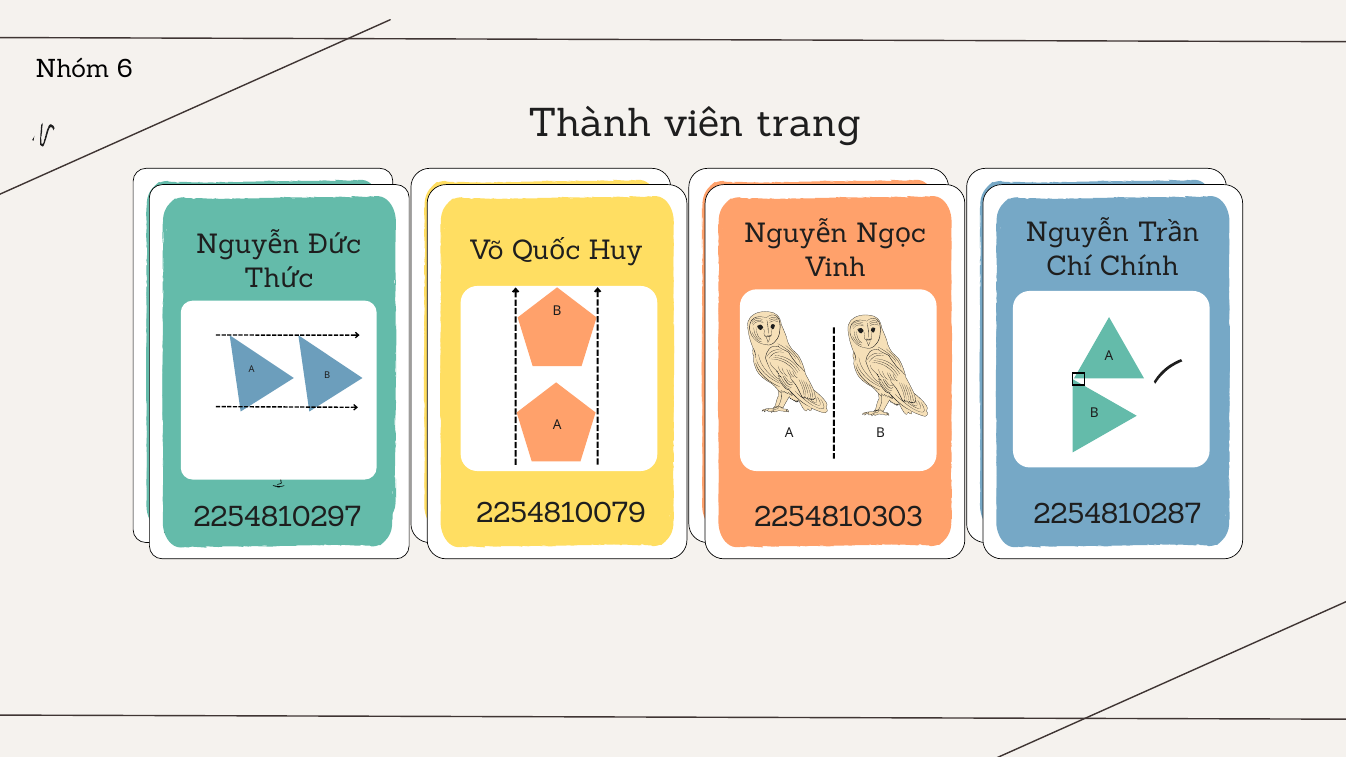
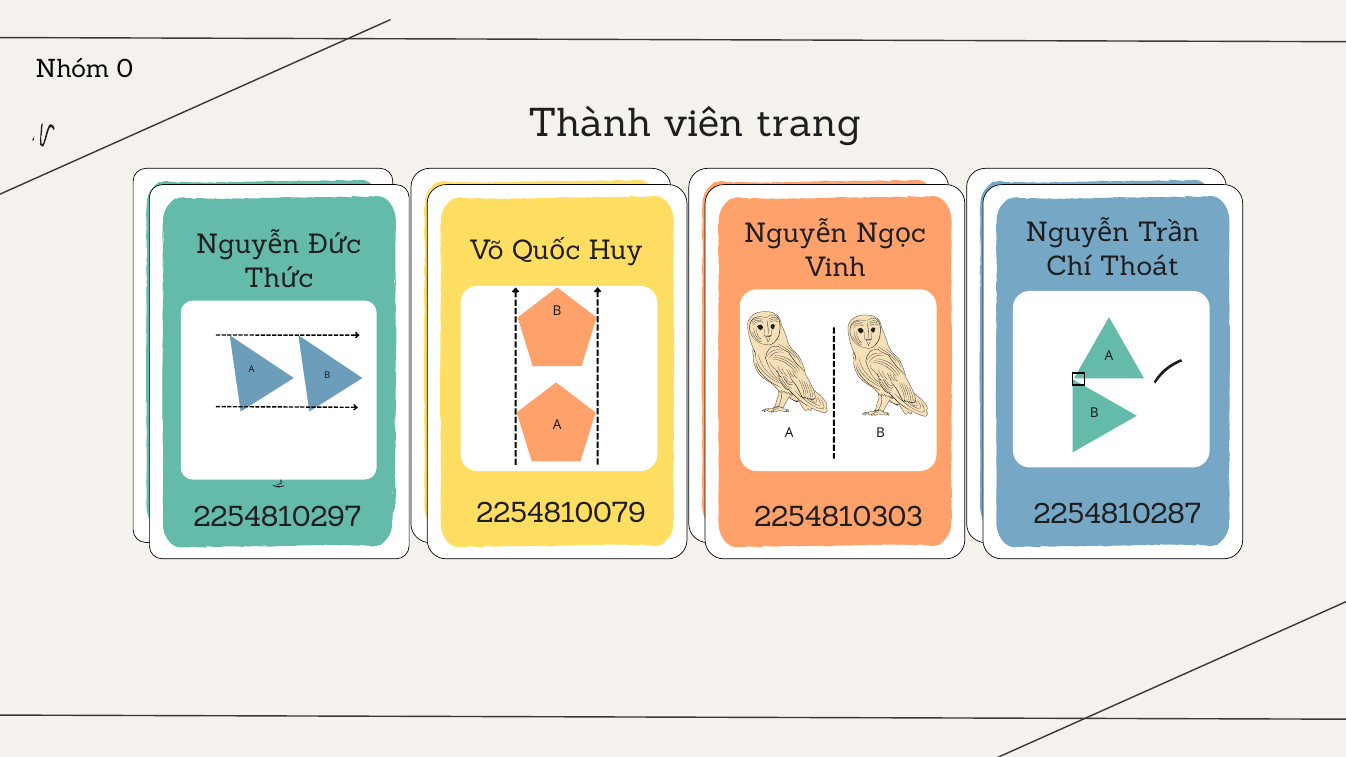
6: 6 -> 0 (125, 69)
Chính: Chính -> Thoát (1139, 266)
